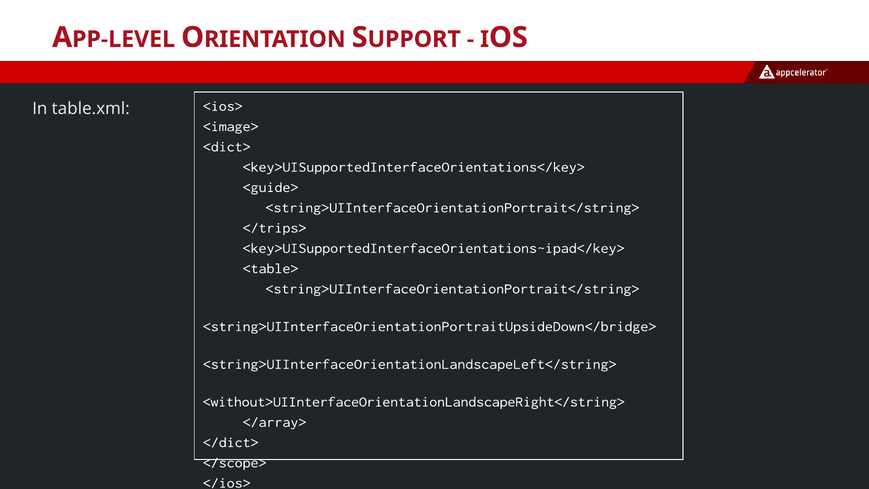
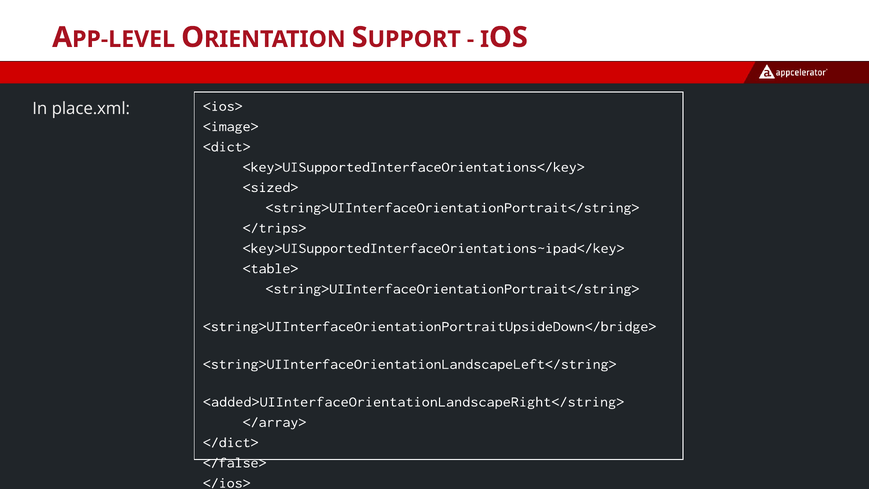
table.xml: table.xml -> place.xml (91, 108)
<guide>: <guide> -> <sized> (271, 187)
<without>UIInterfaceOrientationLandscapeRight</string>: <without>UIInterfaceOrientationLandscapeRight</string> -> <added>UIInterfaceOrientationLandscapeRight</string> (414, 402)
</scope>: </scope> -> </false> (235, 462)
